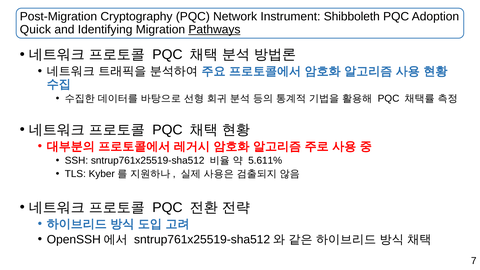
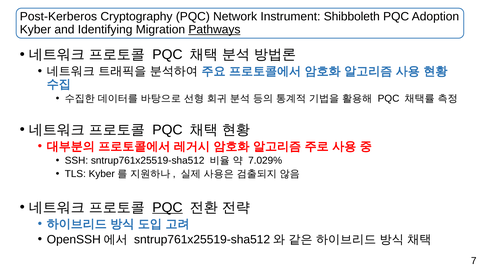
Post-Migration: Post-Migration -> Post-Kerberos (58, 17)
Quick: Quick -> Kyber (35, 30)
5.611%: 5.611% -> 7.029% (265, 161)
PQC underline: none -> present (167, 207)
